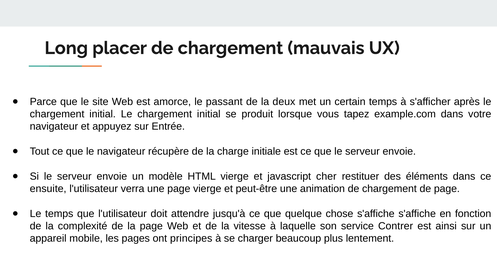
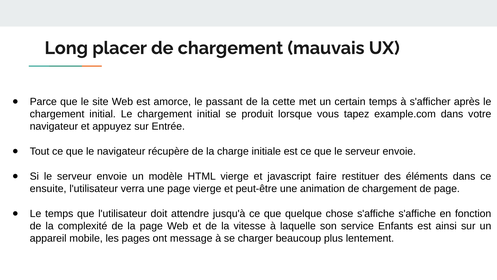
deux: deux -> cette (284, 101)
cher: cher -> faire (326, 176)
Contrer: Contrer -> Enfants (396, 226)
principes: principes -> message (191, 238)
